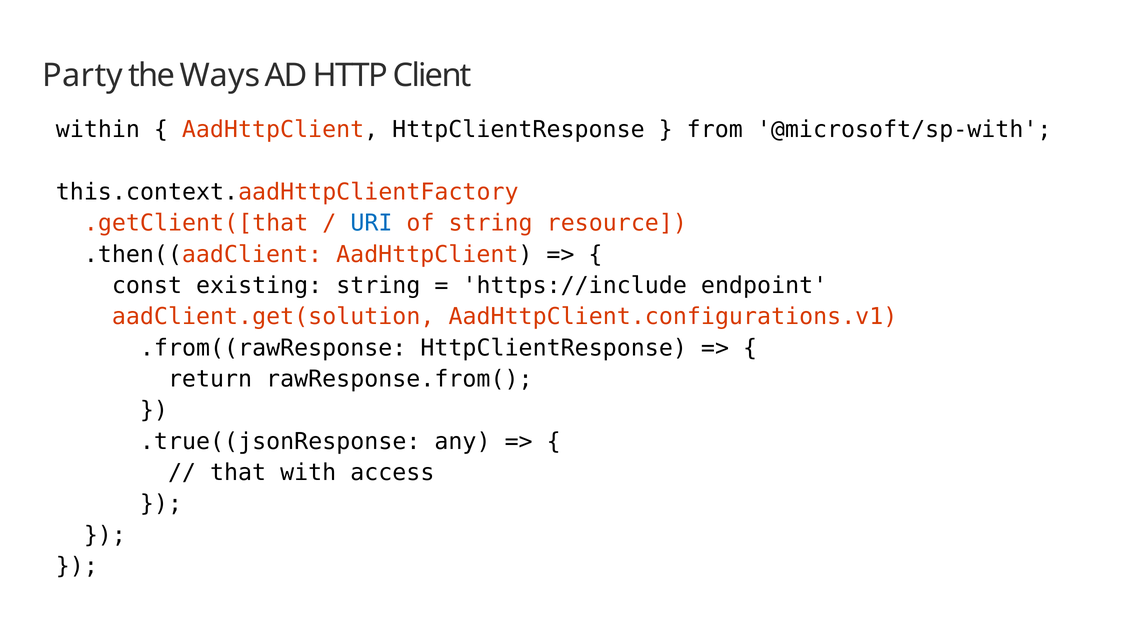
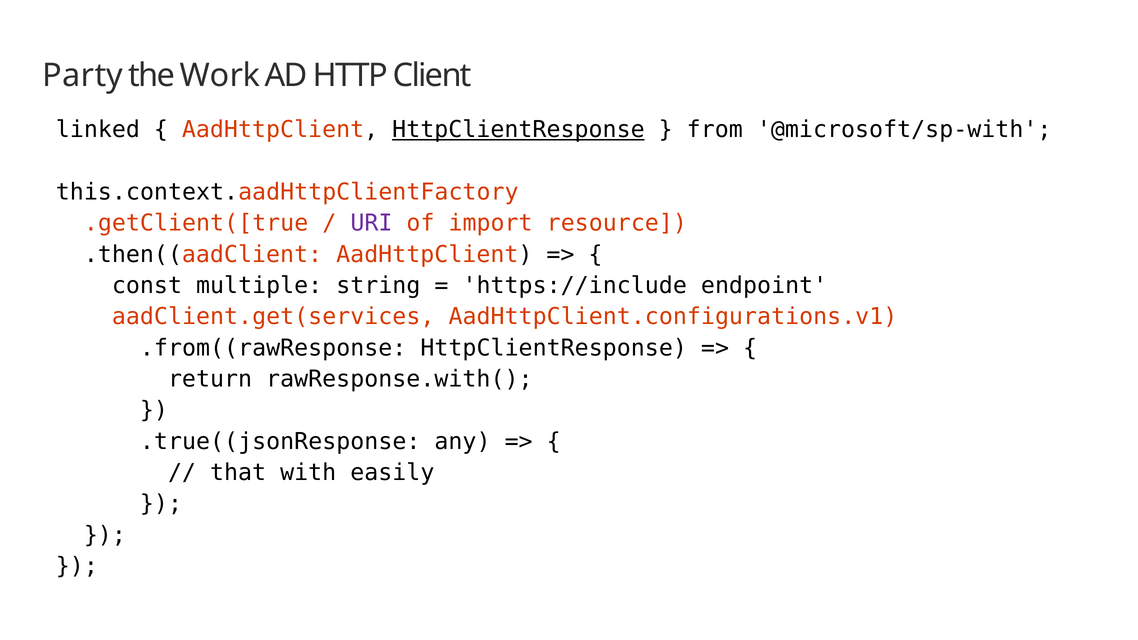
Ways: Ways -> Work (220, 75)
within: within -> linked (98, 130)
HttpClientResponse underline: none -> present (518, 130)
.getClient([that: .getClient([that -> .getClient([true (196, 223)
URI colour: blue -> purple (371, 223)
of string: string -> import (491, 223)
existing: existing -> multiple (259, 286)
aadClient.get(solution: aadClient.get(solution -> aadClient.get(services (273, 317)
rawResponse.from(: rawResponse.from( -> rawResponse.with( (399, 379)
access: access -> easily (392, 473)
